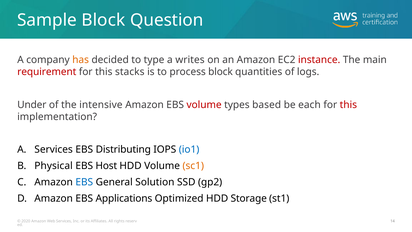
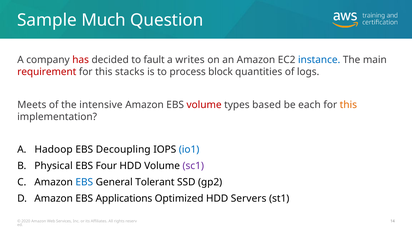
Sample Block: Block -> Much (104, 20)
has colour: orange -> red (81, 60)
type: type -> fault (154, 60)
instance colour: red -> blue (319, 60)
Under: Under -> Meets (32, 105)
this colour: red -> orange (348, 105)
A Services: Services -> Hadoop (54, 149)
Distributing: Distributing -> Decoupling (123, 149)
Host: Host -> Four (106, 166)
sc1 colour: orange -> purple (193, 166)
Solution: Solution -> Tolerant (155, 182)
Storage: Storage -> Servers (249, 198)
